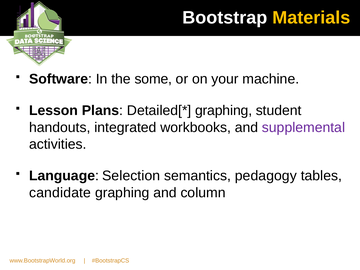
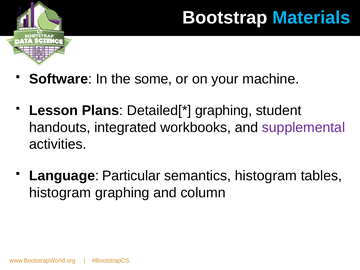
Materials colour: yellow -> light blue (311, 18)
Selection: Selection -> Particular (131, 176)
semantics pedagogy: pedagogy -> histogram (266, 176)
candidate: candidate -> histogram (60, 193)
